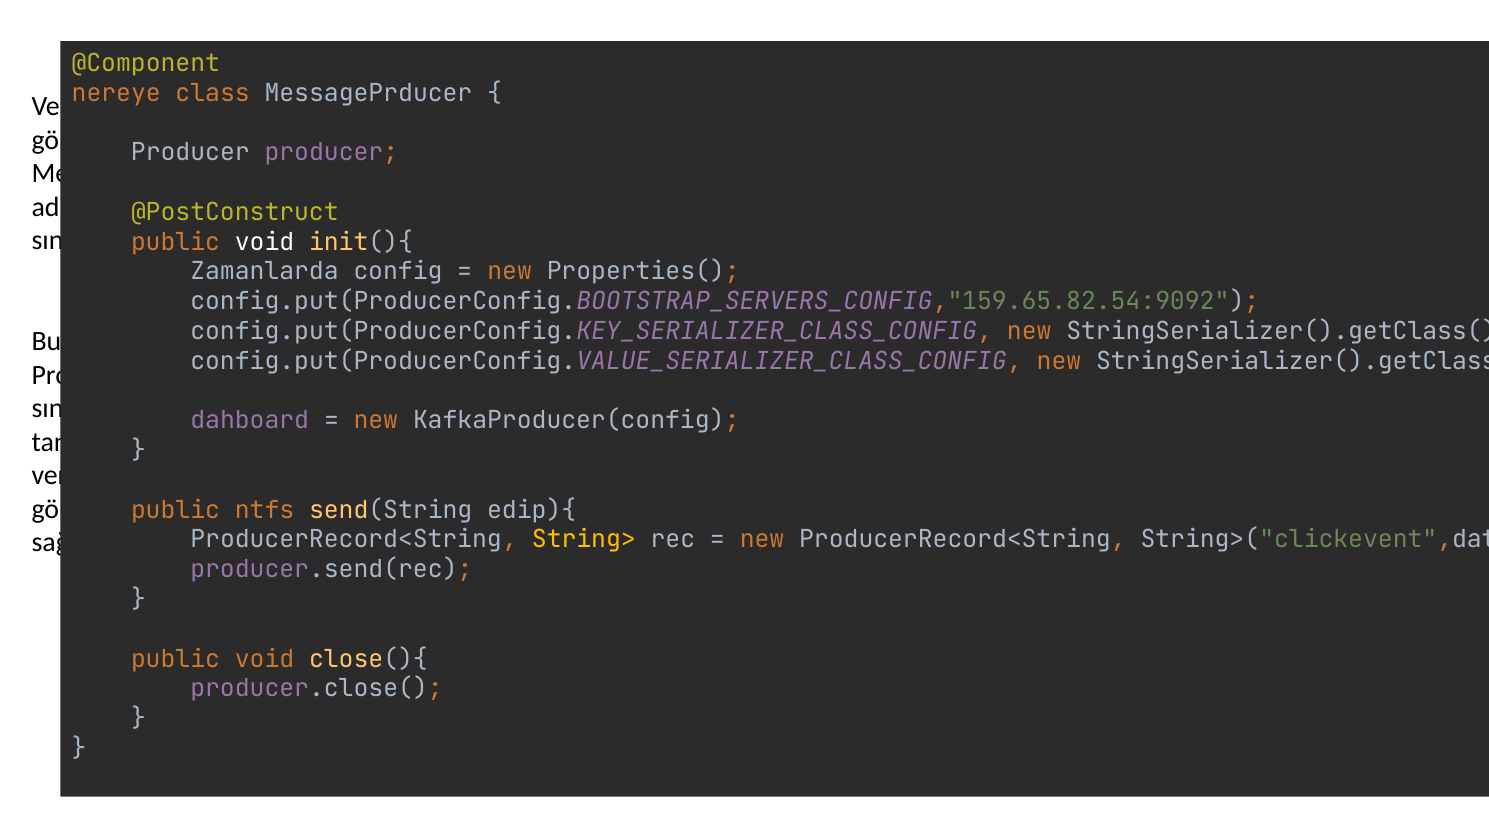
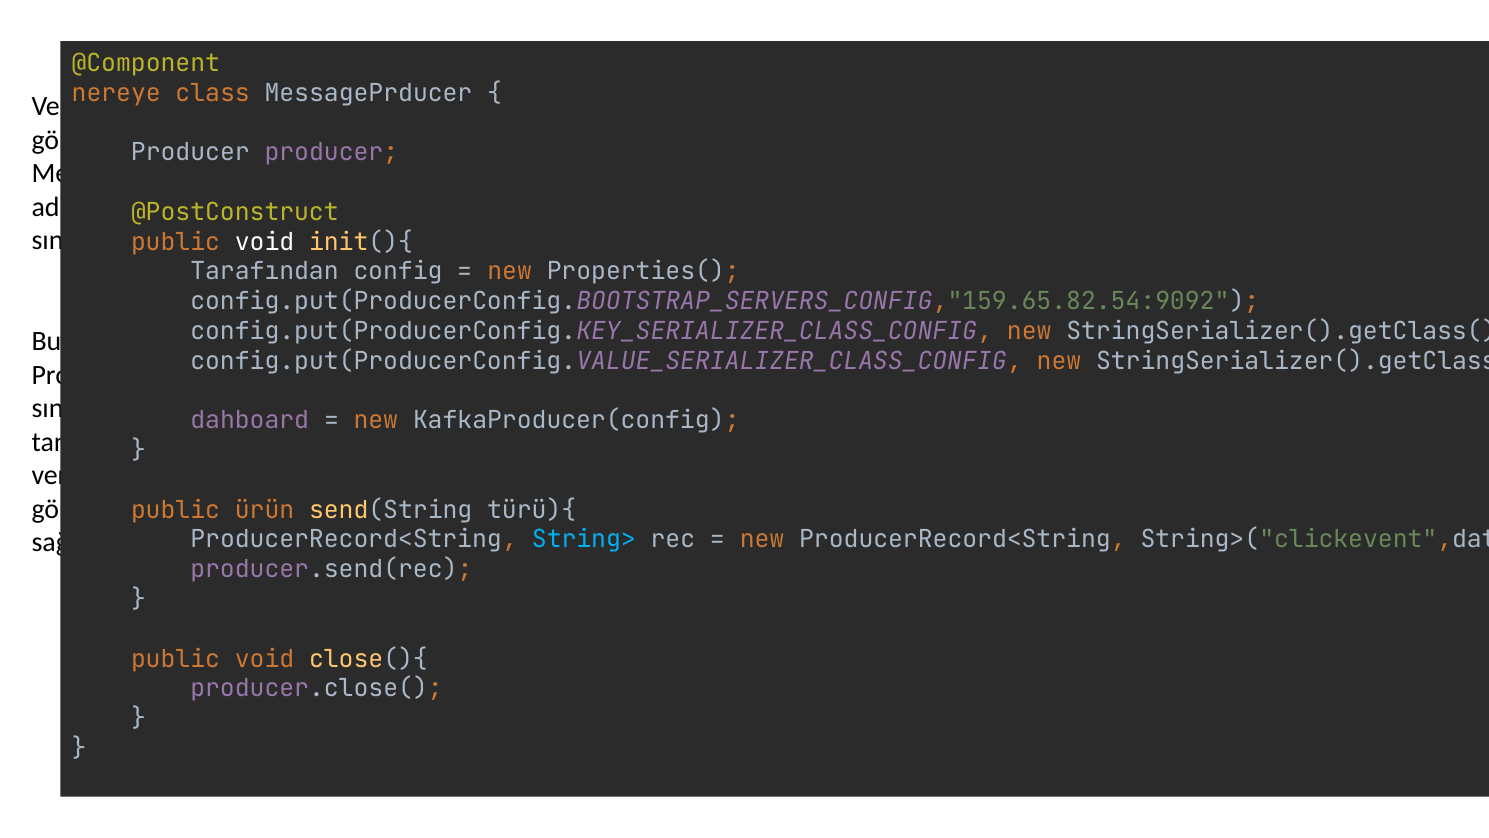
Zamanlarda: Zamanlarda -> Tarafından (264, 272)
ntfs: ntfs -> ürün (265, 510)
edip){: edip){ -> türü){ (532, 510)
String> colour: yellow -> light blue (584, 539)
